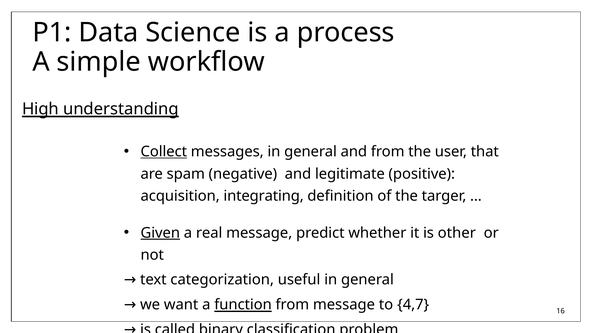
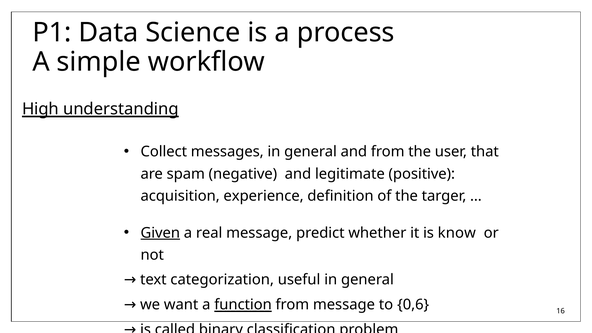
Collect underline: present -> none (164, 152)
integrating: integrating -> experience (264, 196)
other: other -> know (457, 233)
4,7: 4,7 -> 0,6 (413, 305)
